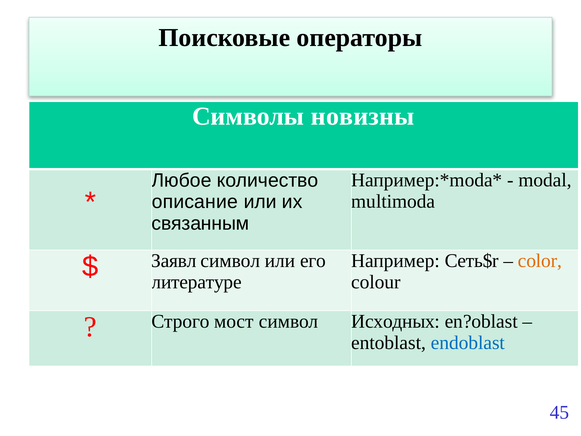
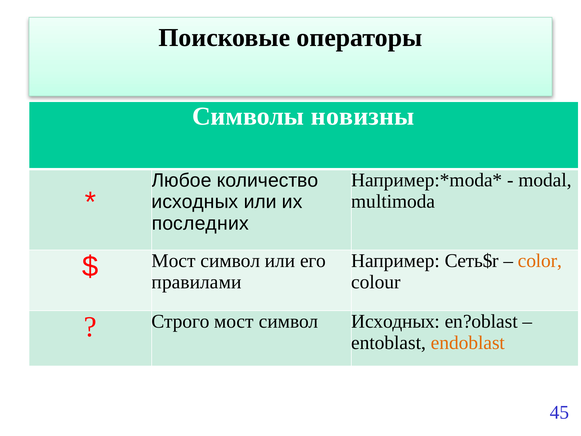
описание: описание -> исходных (195, 202)
связанным: связанным -> последних (200, 223)
Заявл: Заявл -> Мост (174, 261)
литературе: литературе -> правилами (196, 282)
endoblast colour: blue -> orange (468, 343)
